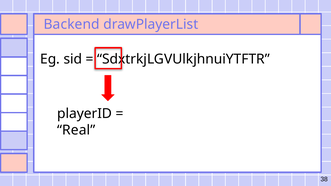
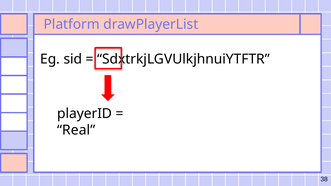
Backend: Backend -> Platform (72, 24)
